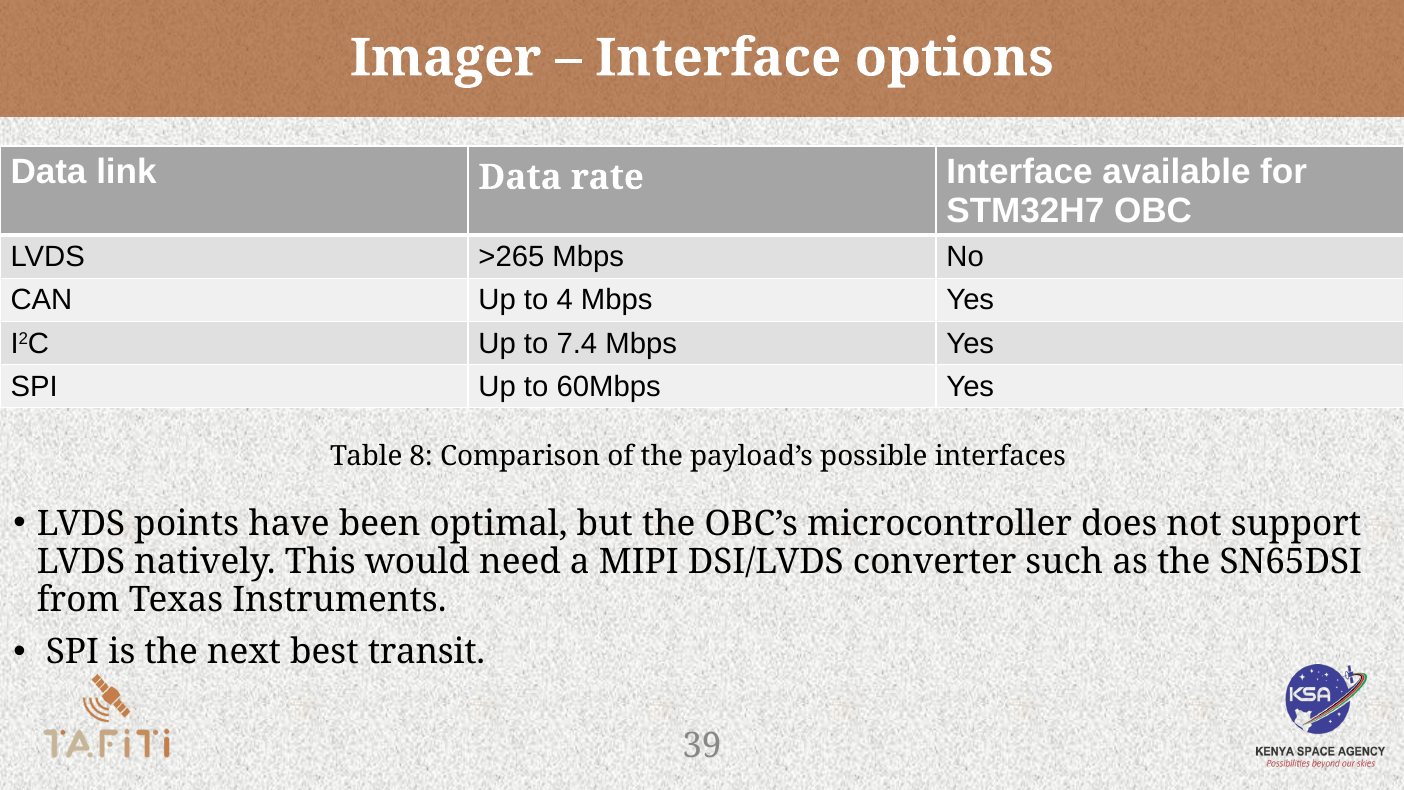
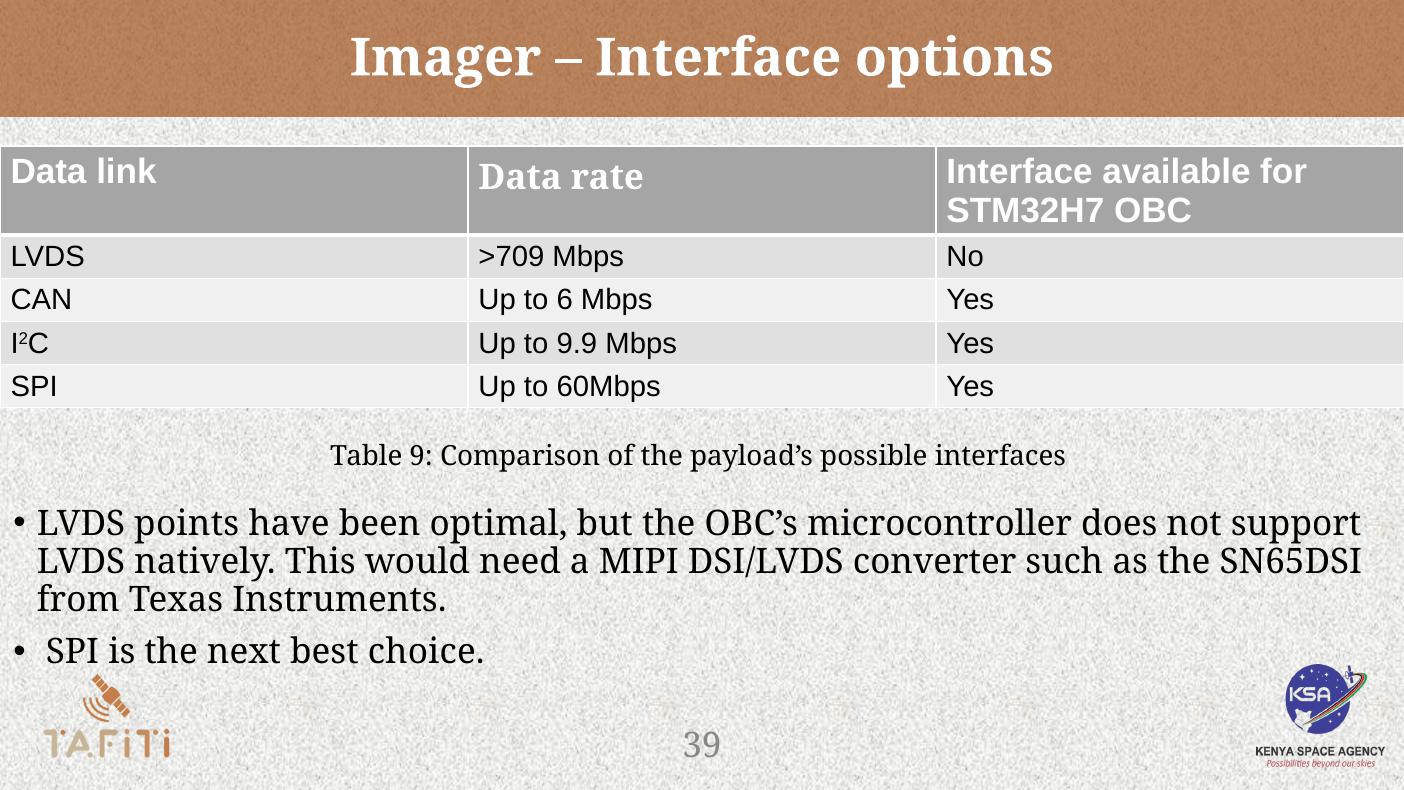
>265: >265 -> >709 (511, 257)
4: 4 -> 6 (565, 300)
7.4: 7.4 -> 9.9 (577, 343)
8: 8 -> 9 (421, 456)
transit: transit -> choice (426, 652)
